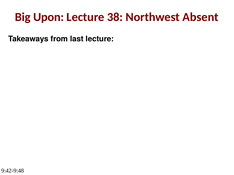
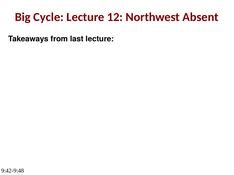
Upon: Upon -> Cycle (48, 17)
38: 38 -> 12 (115, 17)
